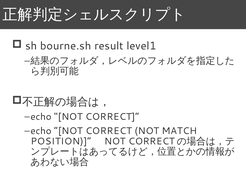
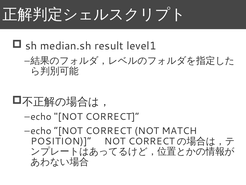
bourne.sh: bourne.sh -> median.sh (66, 46)
